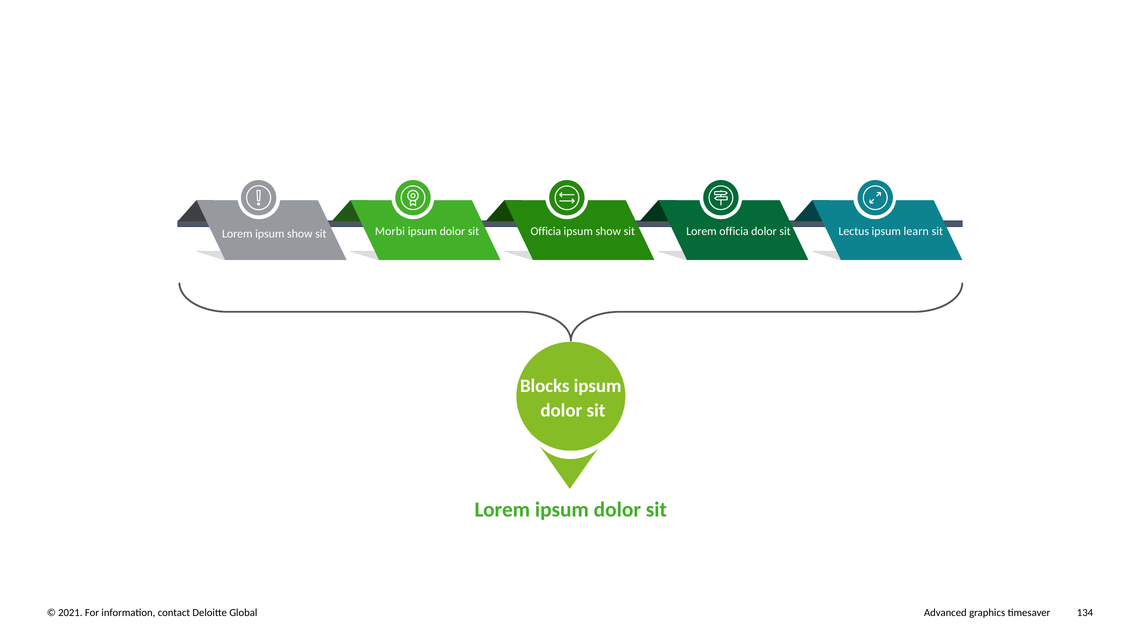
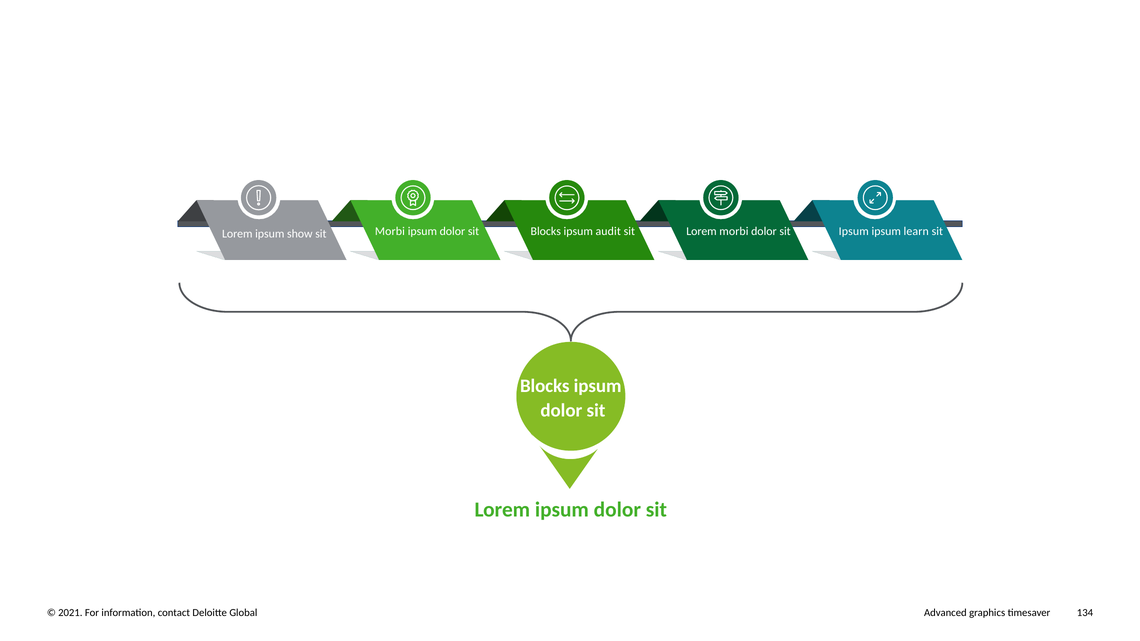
sit Officia: Officia -> Blocks (546, 232)
show: show -> audit (608, 232)
Lorem officia: officia -> morbi (734, 232)
sit Lectus: Lectus -> Ipsum (854, 232)
